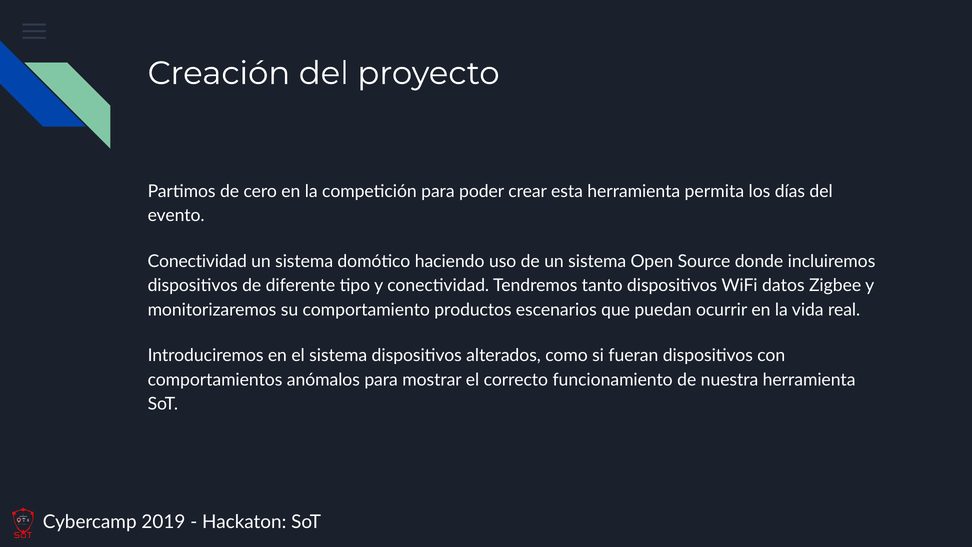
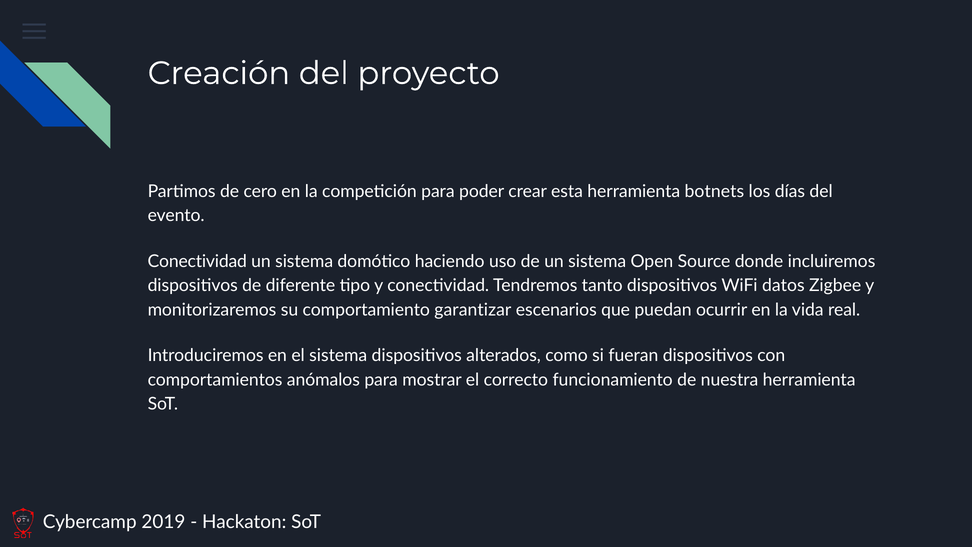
permita: permita -> botnets (714, 191)
productos: productos -> garantizar (473, 310)
